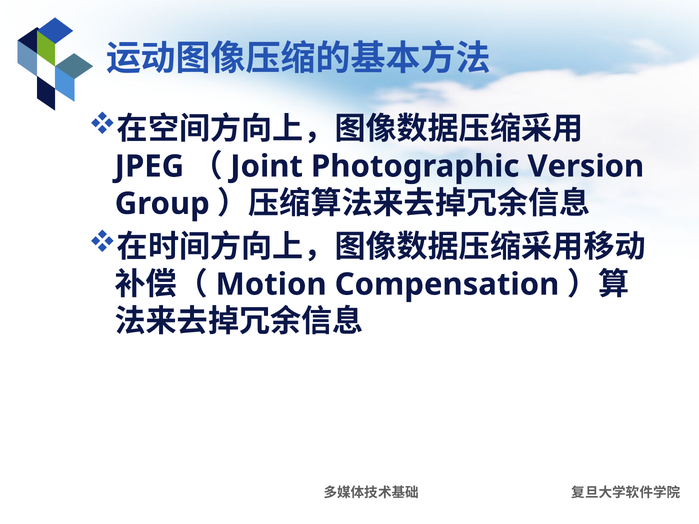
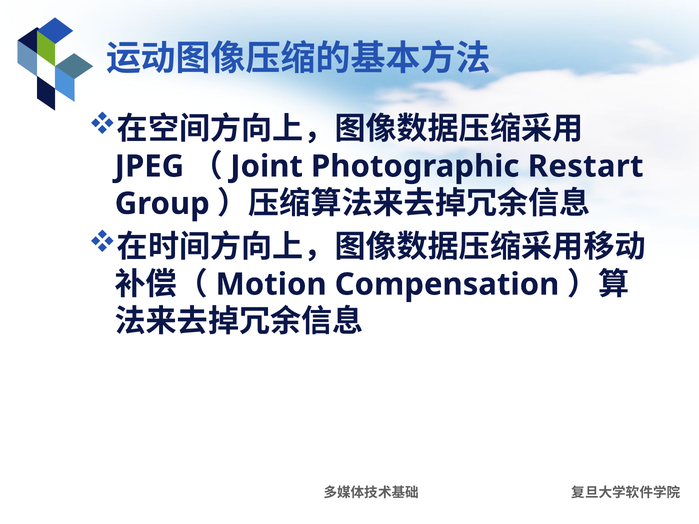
Version: Version -> Restart (586, 166)
